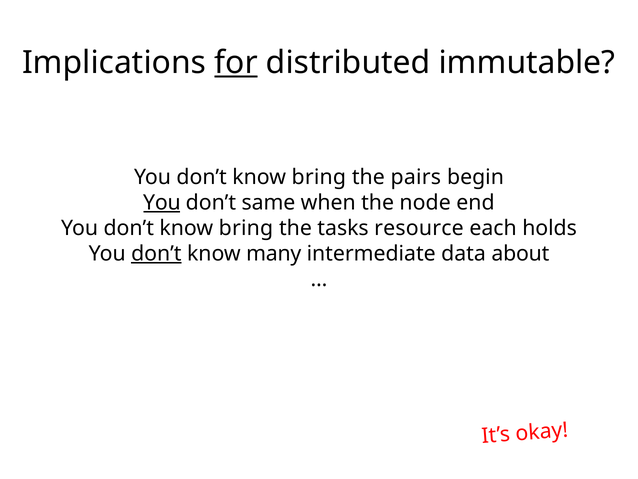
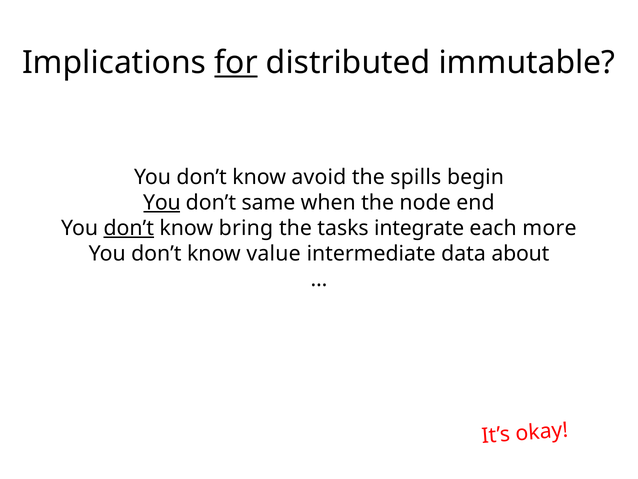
bring: bring -> avoid (319, 177)
pairs: pairs -> spills (416, 177)
don’t underline: none -> present (129, 228)
resource: resource -> integrate (419, 228)
holds: holds -> more (549, 228)
don’t underline: present -> none (156, 253)
many: many -> value (274, 253)
